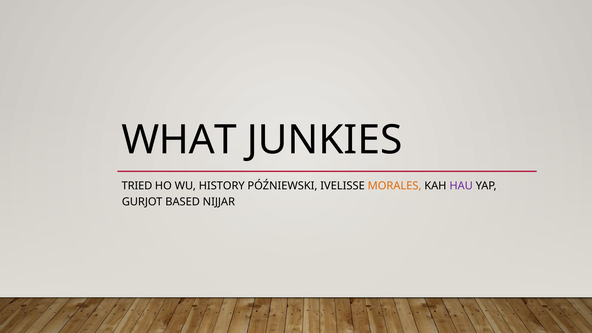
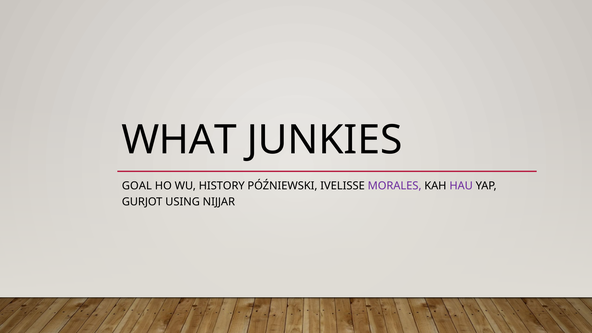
TRIED: TRIED -> GOAL (137, 186)
MORALES colour: orange -> purple (395, 186)
BASED: BASED -> USING (183, 202)
